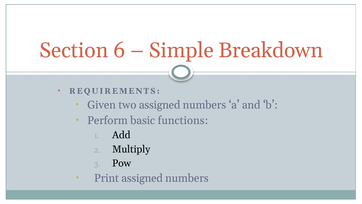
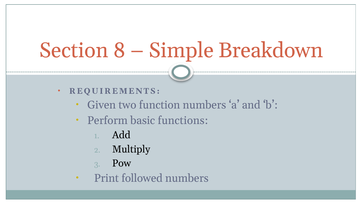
6: 6 -> 8 (119, 50)
two assigned: assigned -> function (160, 105)
Print assigned: assigned -> followed (142, 178)
